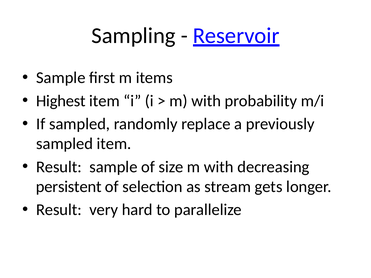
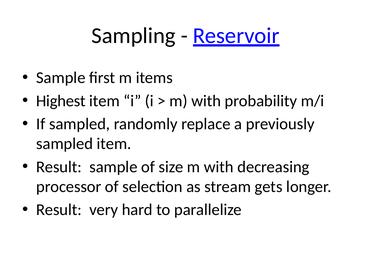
persistent: persistent -> processor (69, 187)
